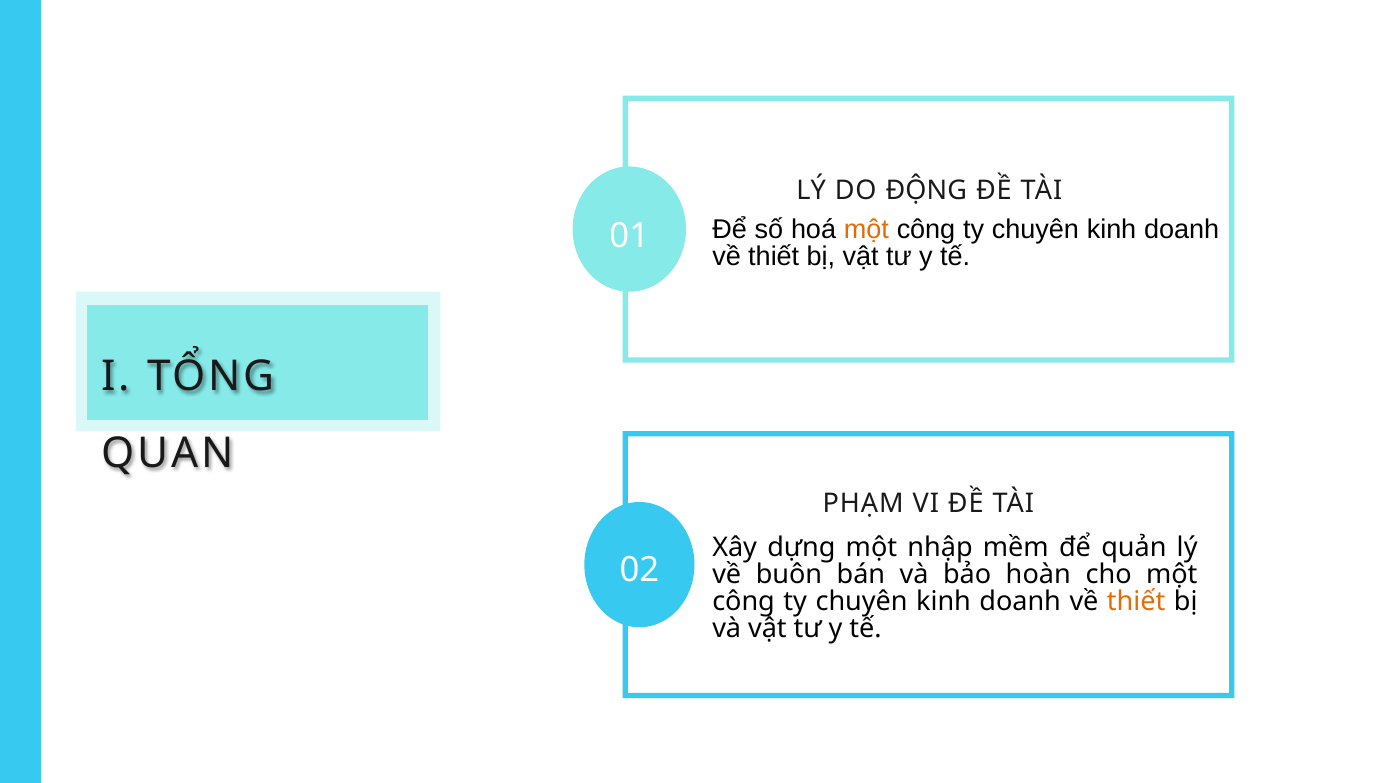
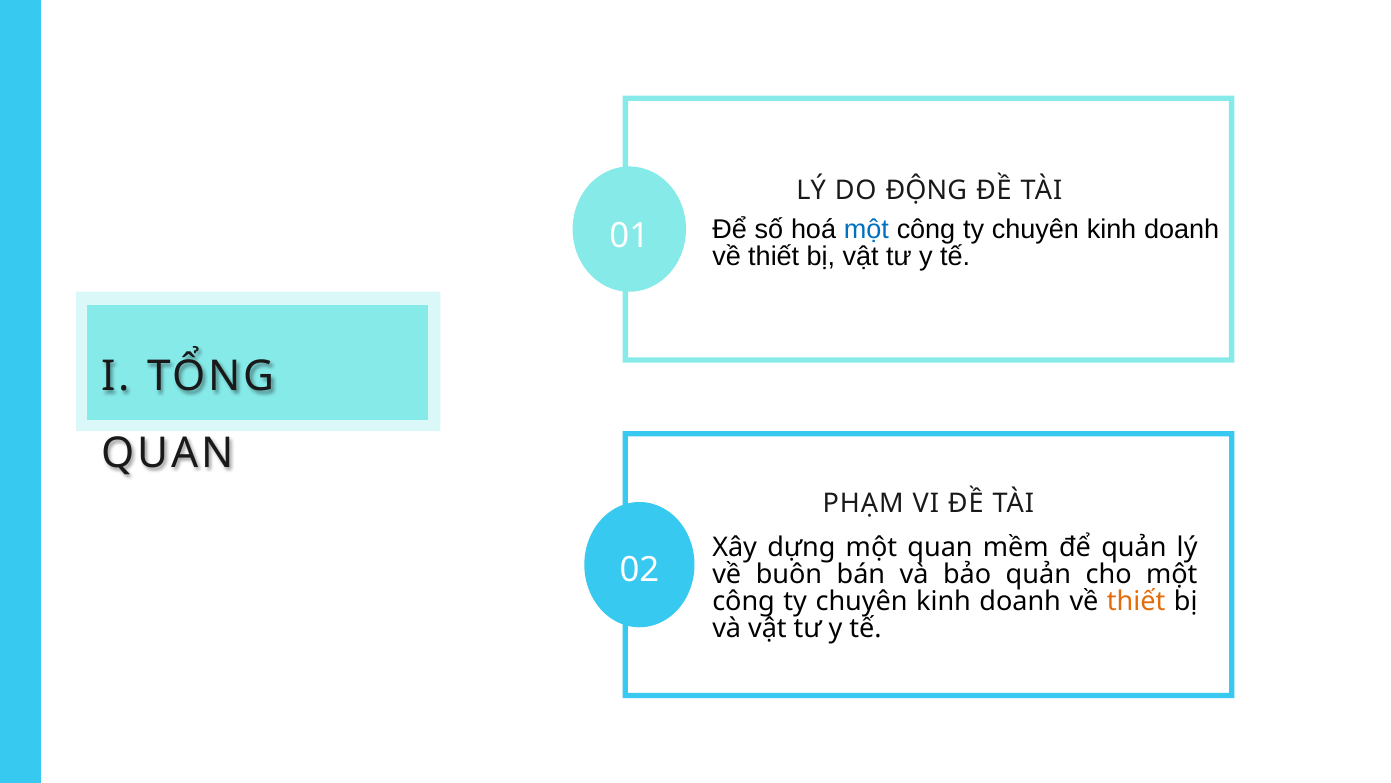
một colour: orange -> blue (866, 230)
một nhập: nhập -> quan (940, 547)
bảo hoàn: hoàn -> quản (1038, 574)
